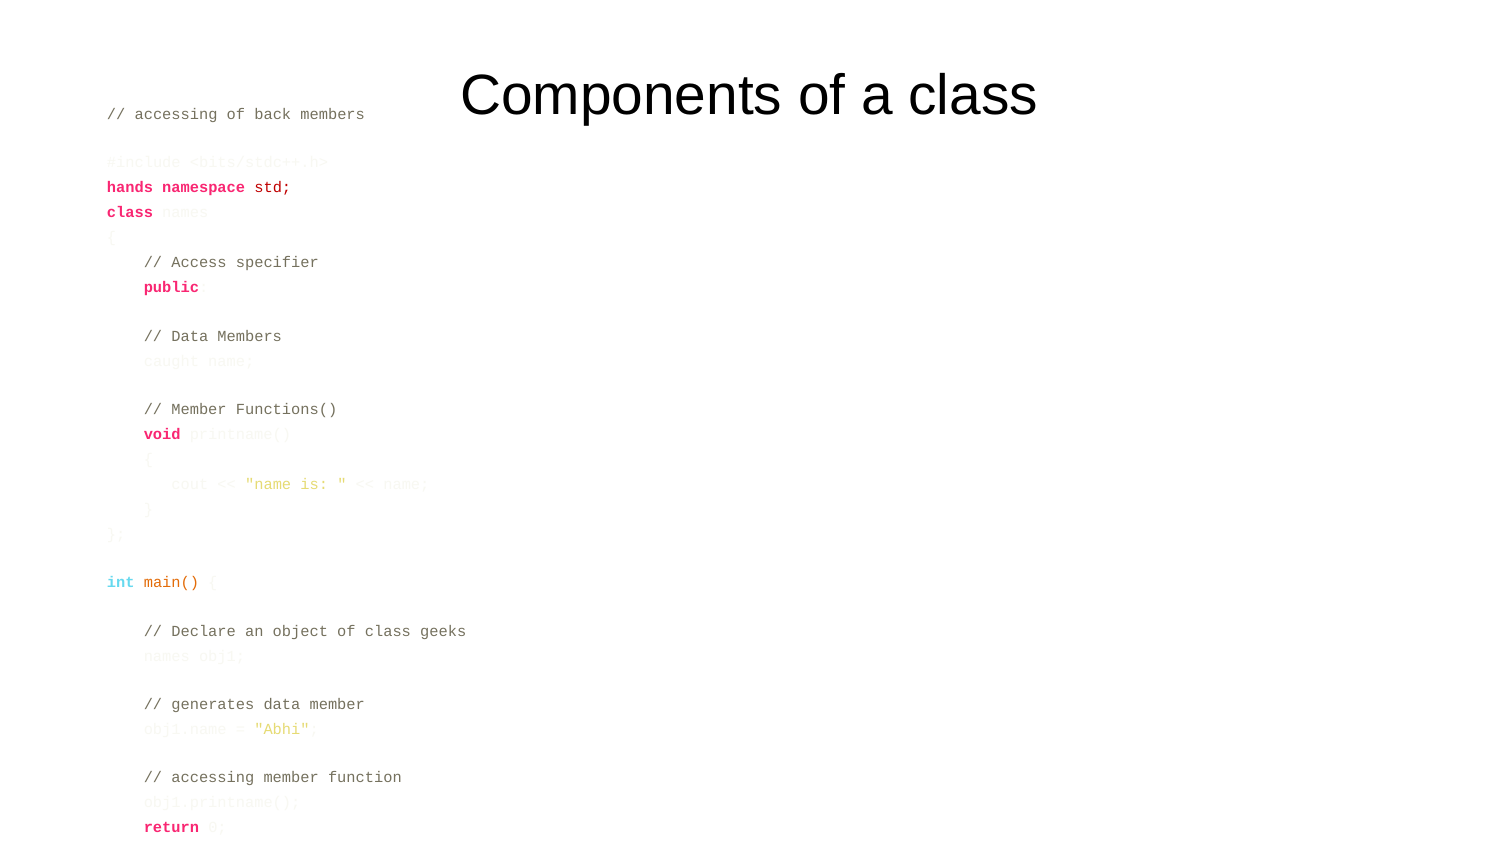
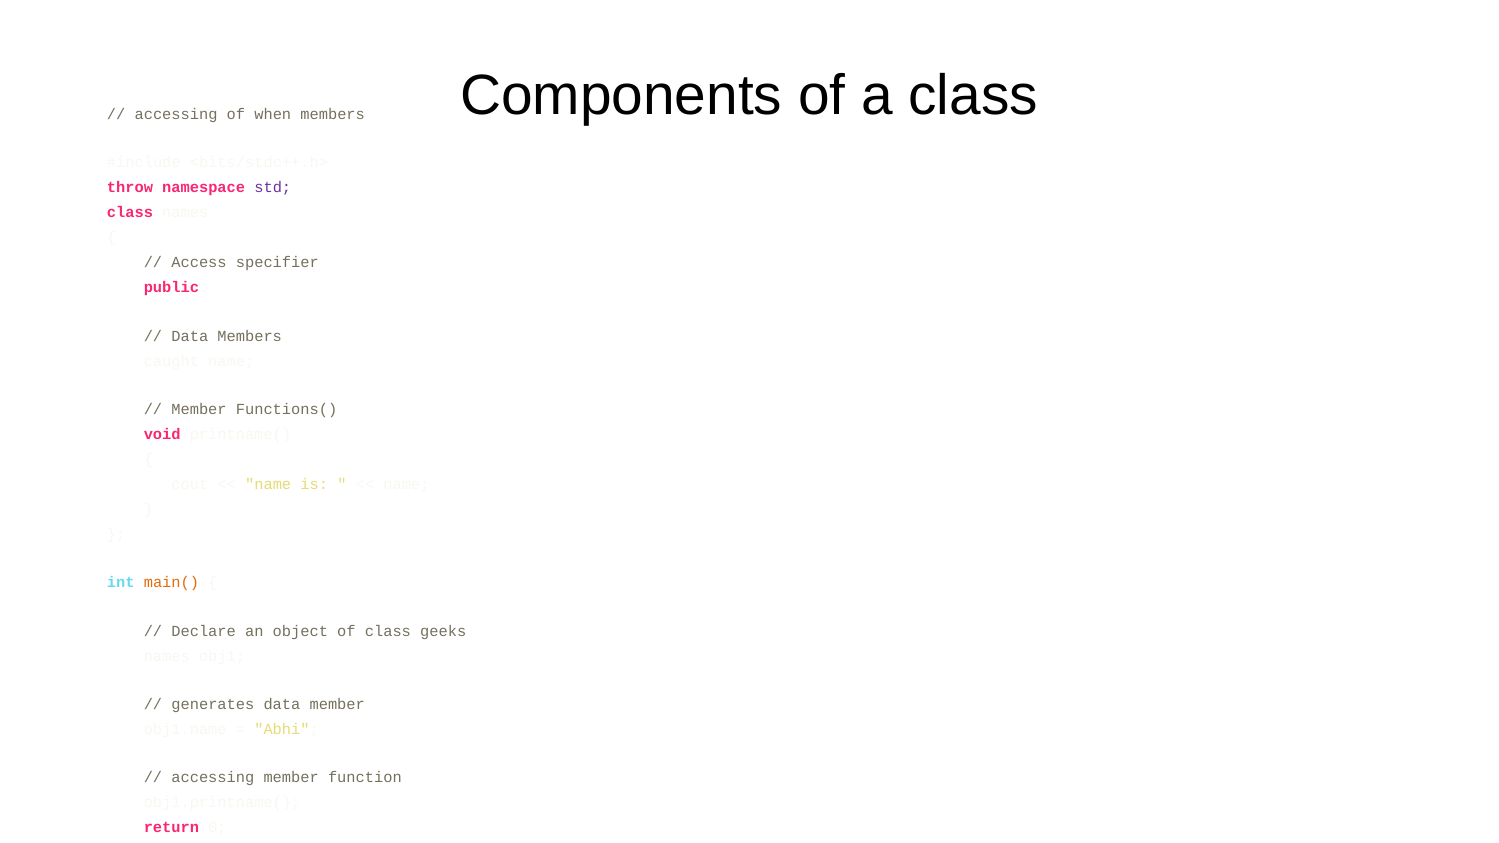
back: back -> when (273, 114)
hands: hands -> throw (130, 188)
std colour: red -> purple (273, 188)
